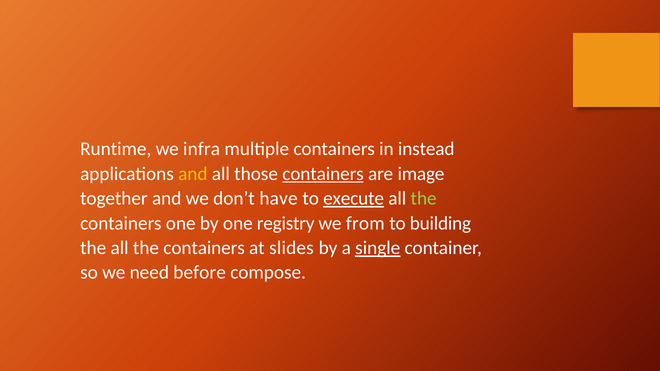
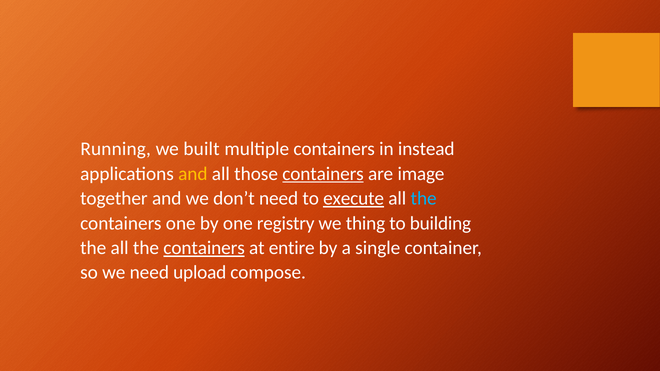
Runtime: Runtime -> Running (116, 149)
infra: infra -> built (202, 149)
don’t have: have -> need (279, 199)
the colour: light green -> light blue (424, 199)
from: from -> thing (366, 223)
containers underline: none -> present (204, 248)
slides: slides -> entire (292, 248)
single underline: present -> none (378, 248)
before: before -> upload (200, 273)
